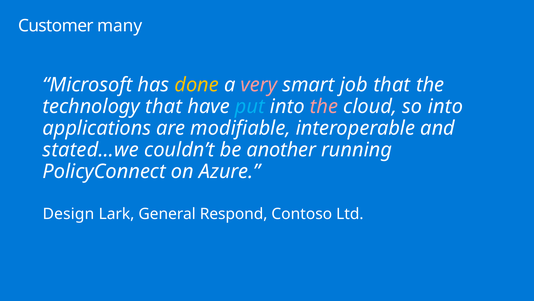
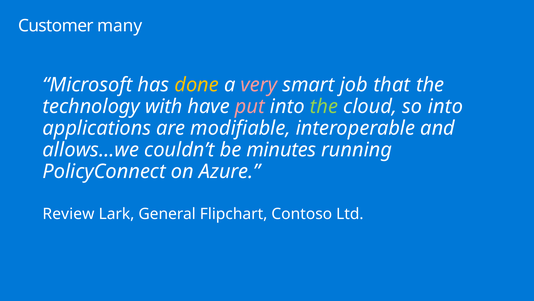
technology that: that -> with (164, 106)
put colour: light blue -> pink (250, 106)
the colour: pink -> light green (324, 106)
stated…we: stated…we -> allows…we (91, 150)
another: another -> minutes (281, 150)
Design: Design -> Review (68, 214)
Respond: Respond -> Flipchart (234, 214)
